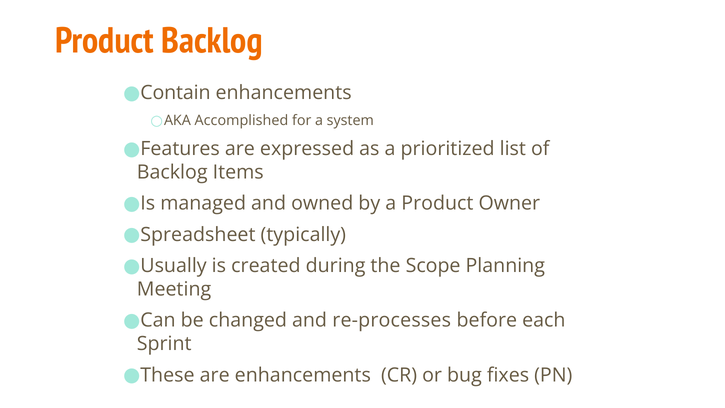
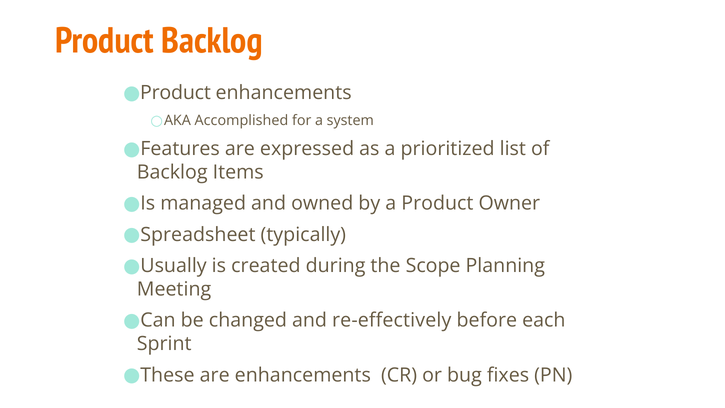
Contain: Contain -> Product (175, 93)
re-processes: re-processes -> re-effectively (392, 320)
